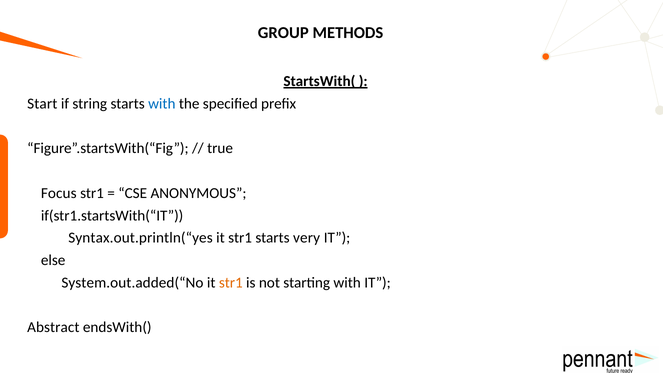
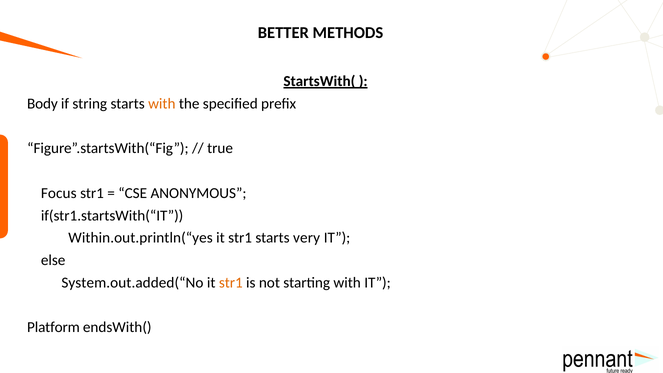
GROUP: GROUP -> BETTER (283, 33)
Start: Start -> Body (42, 104)
with colour: blue -> orange (162, 104)
Syntax.out.println(“yes: Syntax.out.println(“yes -> Within.out.println(“yes (141, 238)
Abstract: Abstract -> Platform (53, 327)
